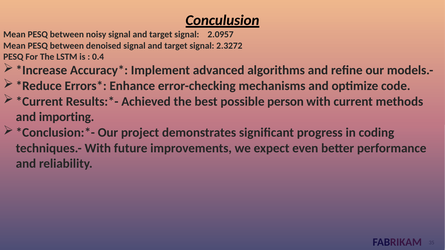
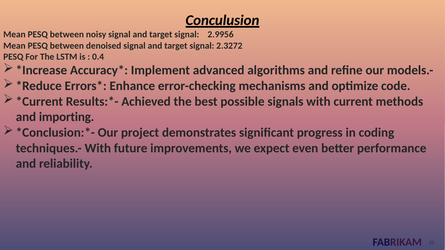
2.0957: 2.0957 -> 2.9956 (221, 35)
person: person -> signals (285, 102)
